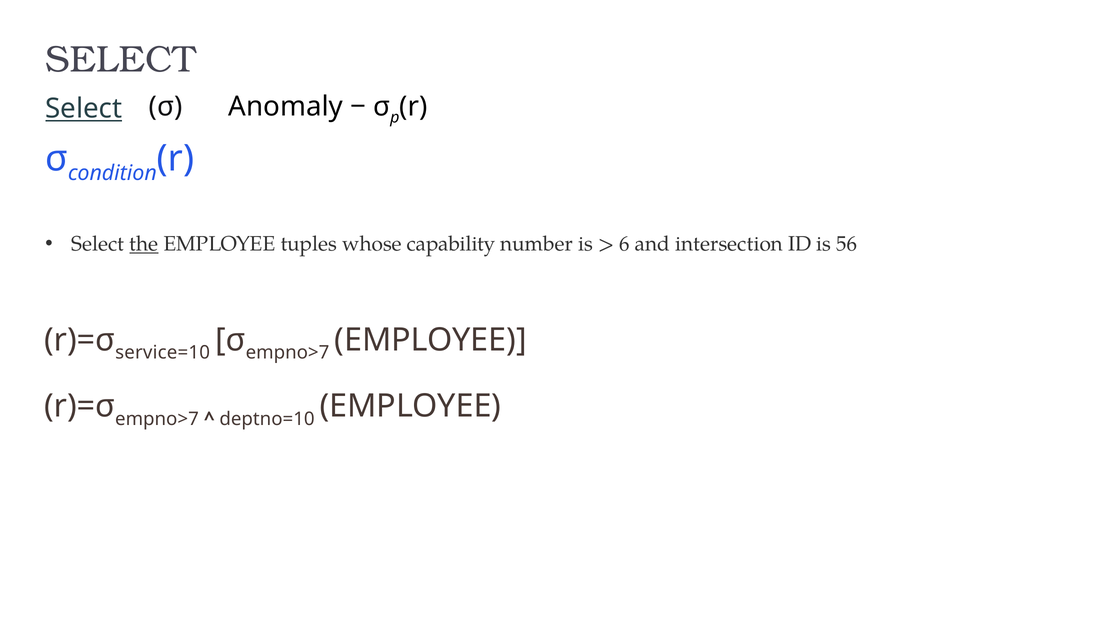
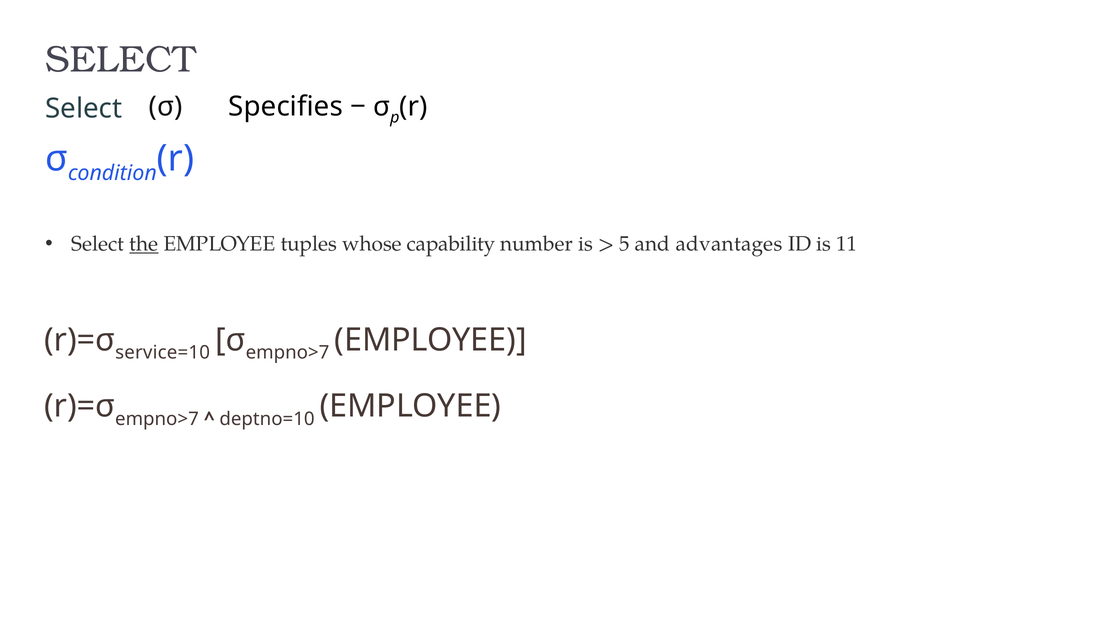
Select underline: present -> none (84, 109)
Anomaly: Anomaly -> Specifies (286, 107)
6: 6 -> 5 (624, 244)
intersection: intersection -> advantages (729, 244)
56: 56 -> 11 (847, 244)
